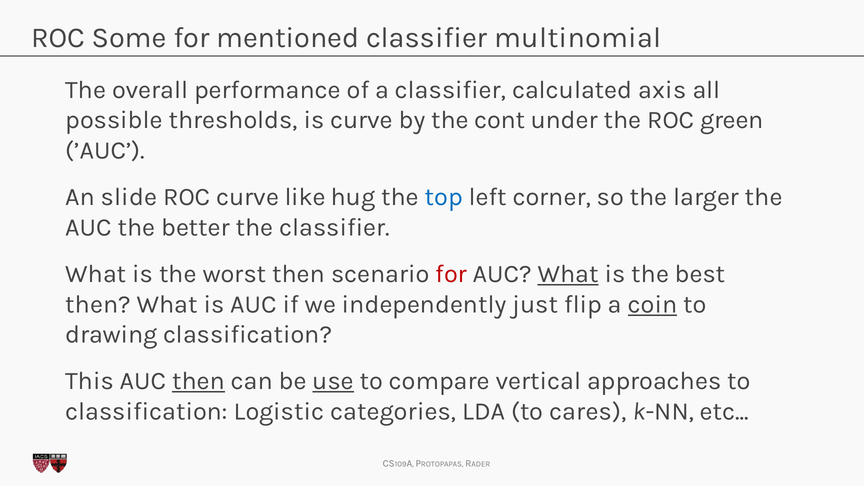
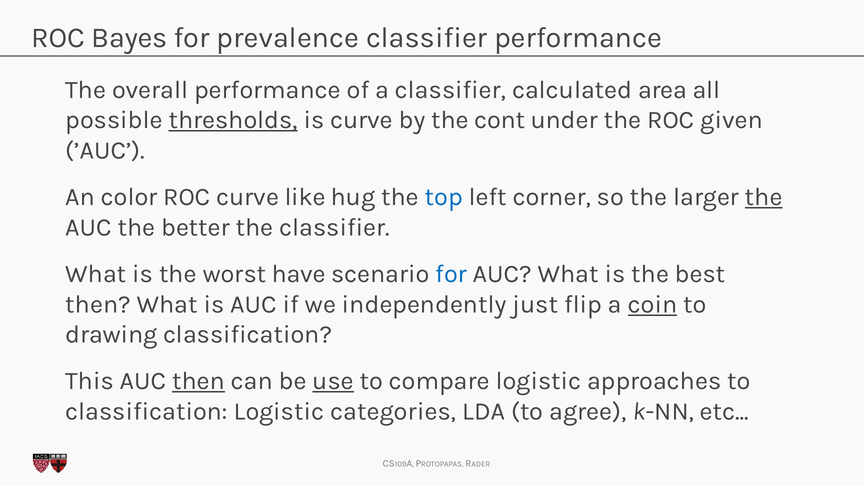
Some: Some -> Bayes (129, 38)
mentioned: mentioned -> prevalence (288, 38)
classifier multinomial: multinomial -> performance (578, 38)
axis: axis -> area (663, 90)
thresholds underline: none -> present (233, 120)
green: green -> given (732, 120)
slide: slide -> color (129, 197)
the underline: none -> present (764, 197)
worst then: then -> have (299, 274)
for colour: red -> blue (451, 274)
What underline: present -> none (568, 274)
compare vertical: vertical -> logistic (538, 381)
cares: cares -> agree (588, 411)
